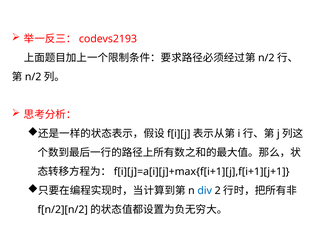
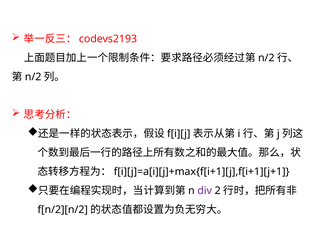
div colour: blue -> purple (205, 191)
